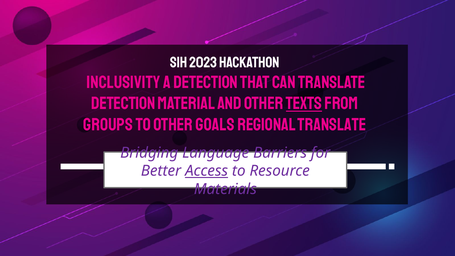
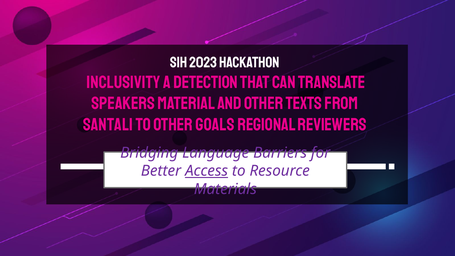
detection: detection -> speakers (123, 103)
texts underline: present -> none (304, 103)
Groups: Groups -> Santali (108, 125)
regional translate: translate -> reviewers (332, 125)
